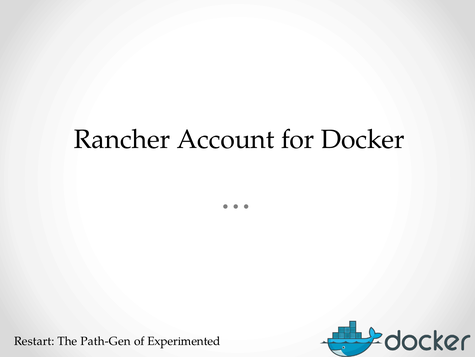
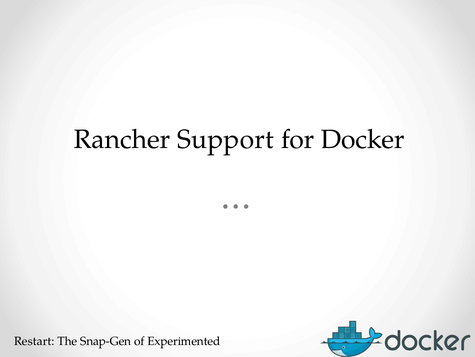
Account: Account -> Support (225, 139)
Path-Gen: Path-Gen -> Snap-Gen (106, 340)
